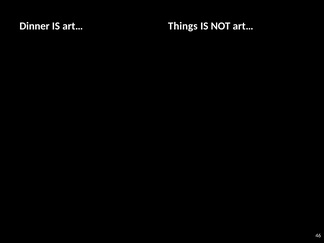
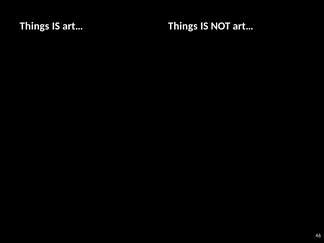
Dinner: Dinner -> Things (34, 26)
